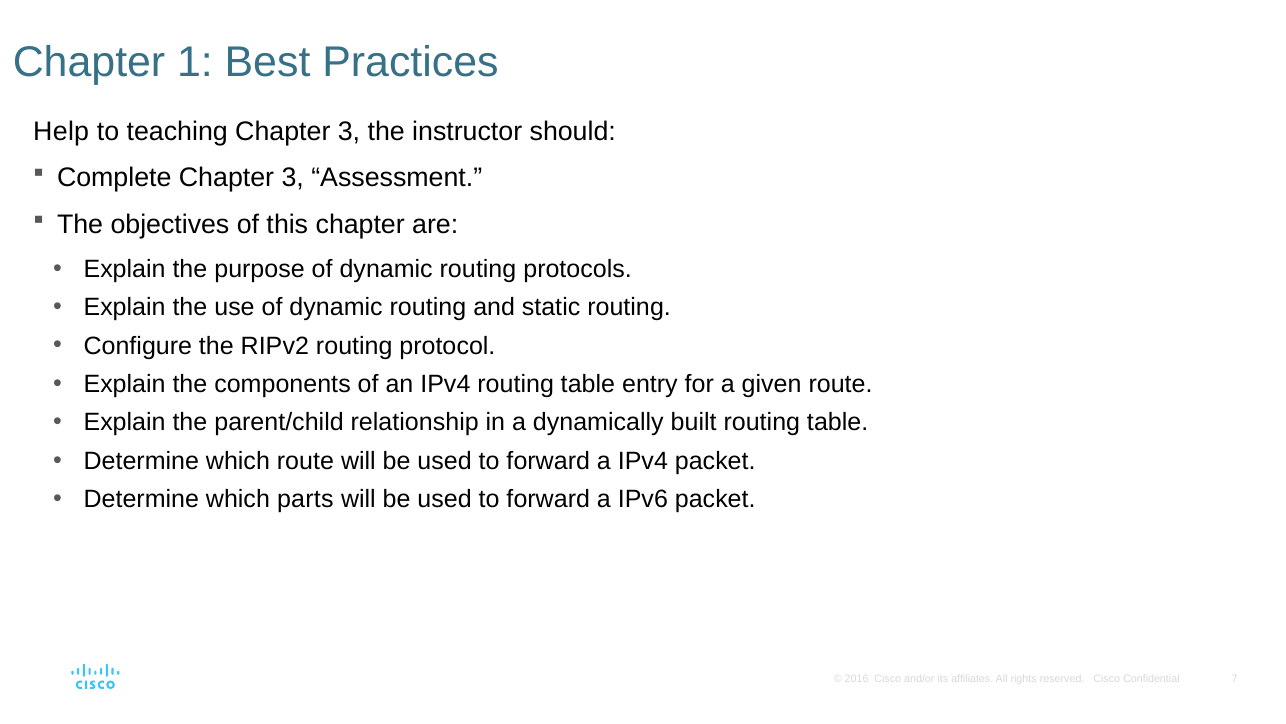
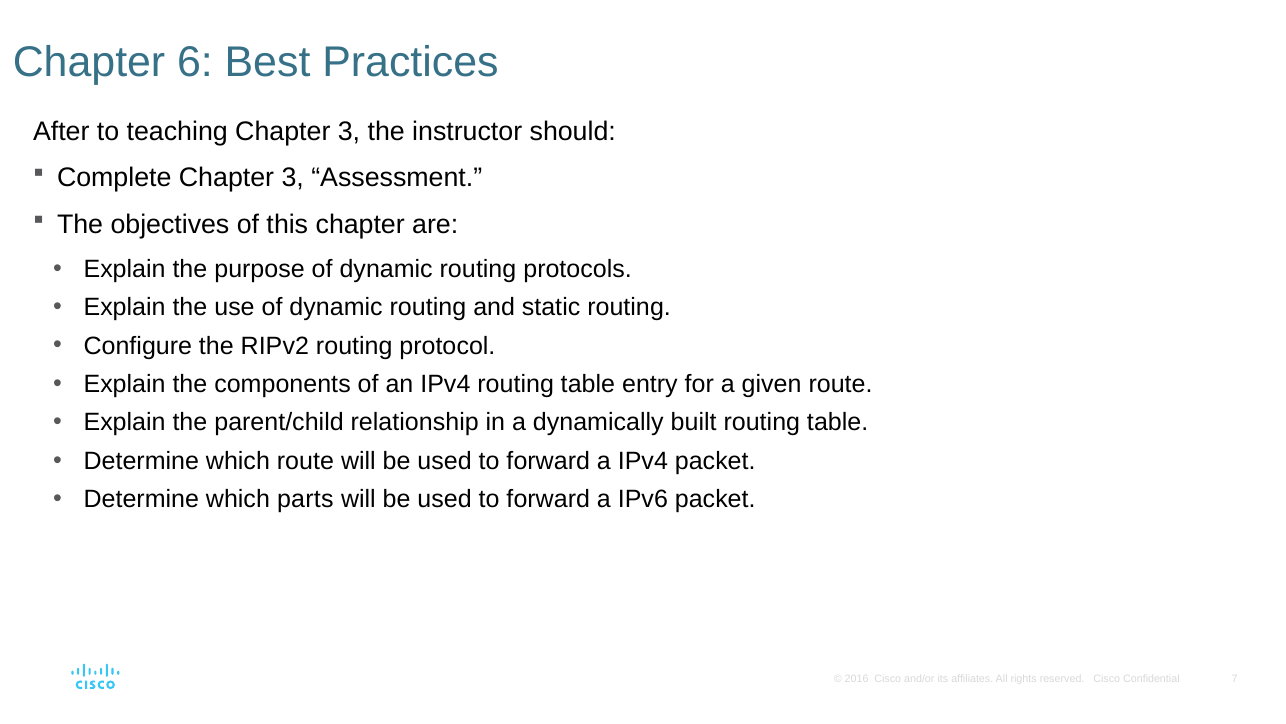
1: 1 -> 6 (195, 62)
Help: Help -> After (61, 132)
